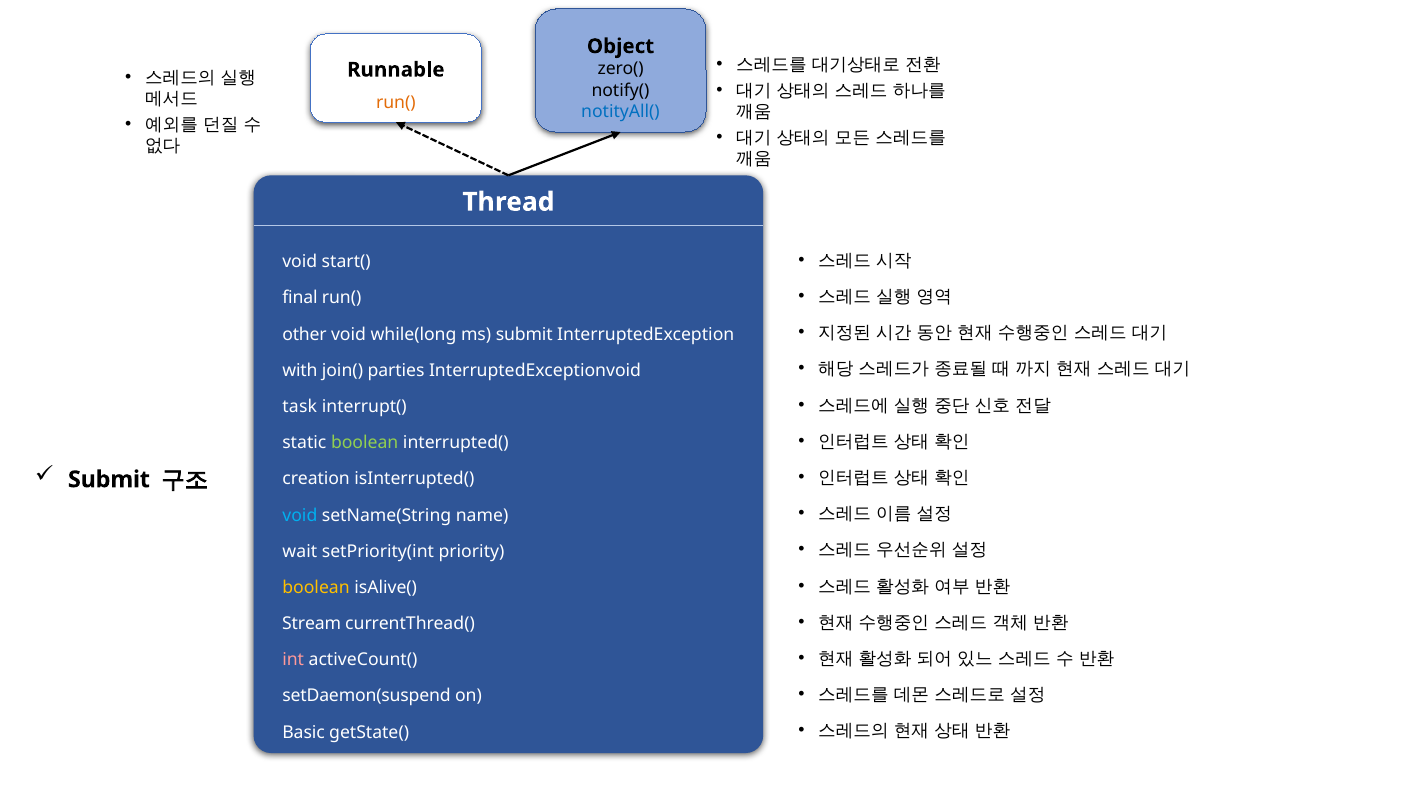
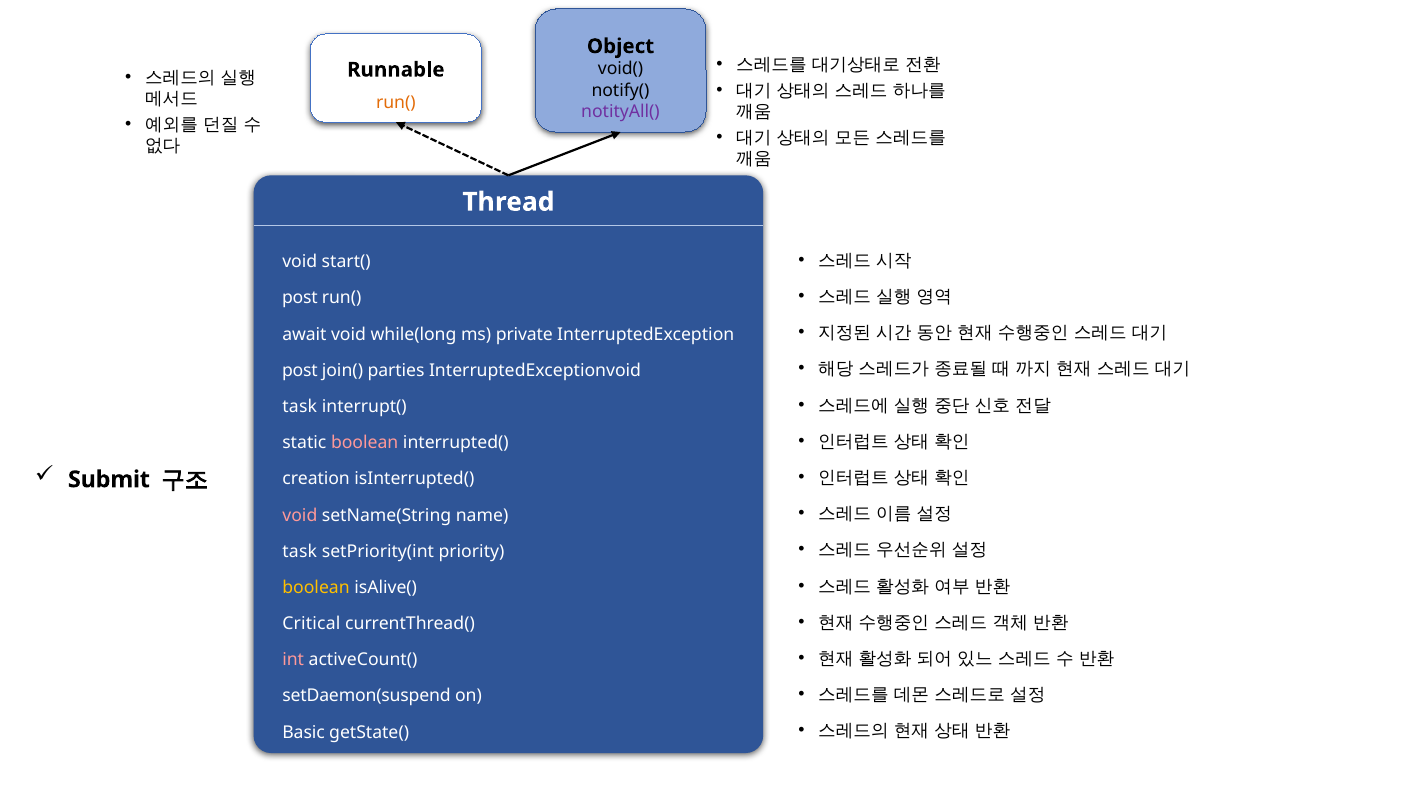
zero(: zero( -> void( (621, 69)
notityAll( colour: blue -> purple (620, 111)
final: final -> post (300, 298)
other: other -> await (304, 334)
ms submit: submit -> private (524, 334)
with: with -> post (300, 371)
boolean colour: light green -> pink (365, 443)
void colour: light blue -> pink (300, 515)
wait: wait -> task (300, 552)
Stream: Stream -> Critical (311, 624)
